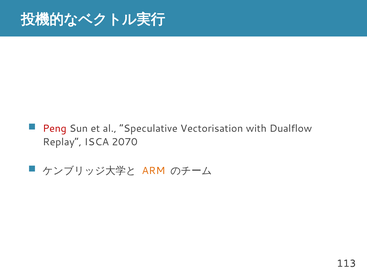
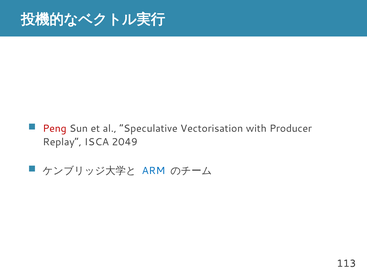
Dualflow: Dualflow -> Producer (291, 129)
2070: 2070 -> 2049 (125, 142)
ARM colour: orange -> blue (153, 171)
